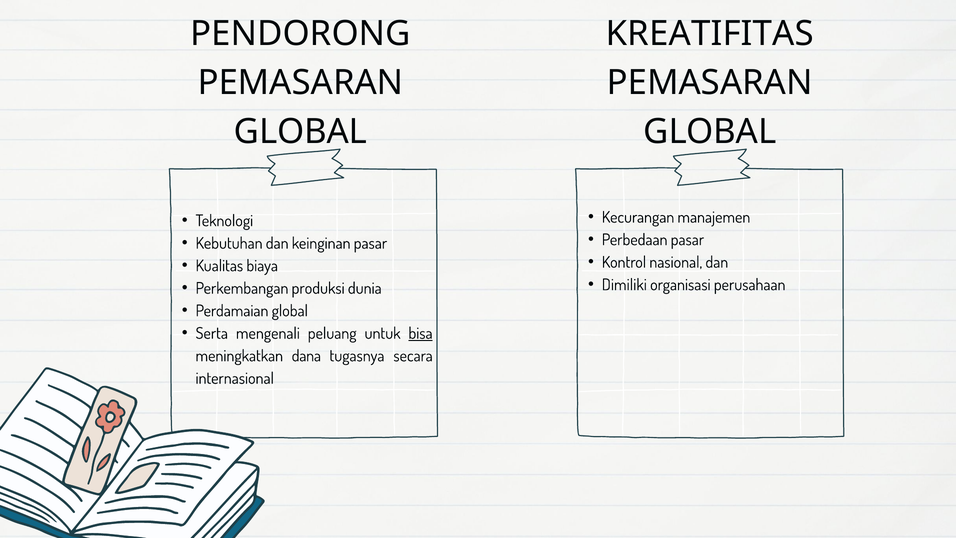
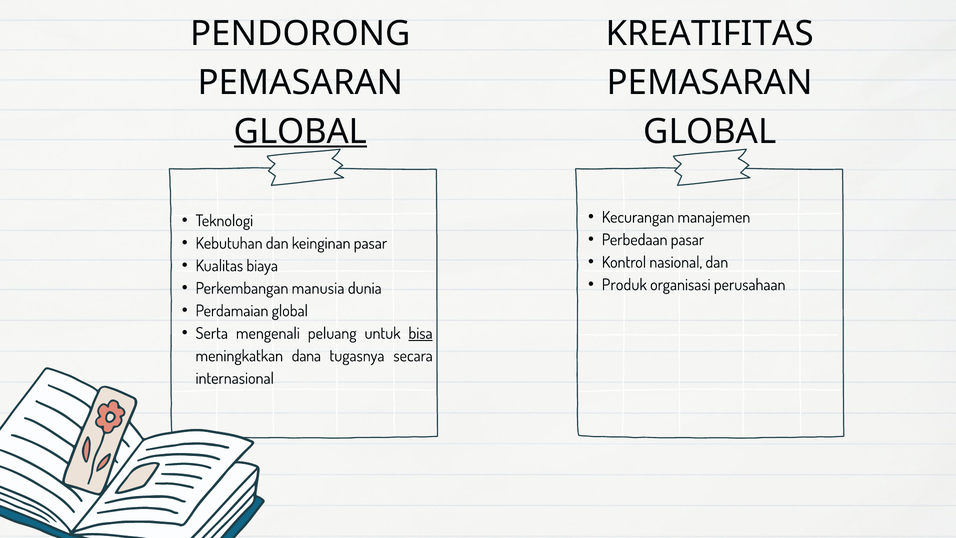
GLOBAL underline: none -> present (301, 132)
Dimiliki: Dimiliki -> Produk (624, 285)
produksi: produksi -> manusia (318, 288)
